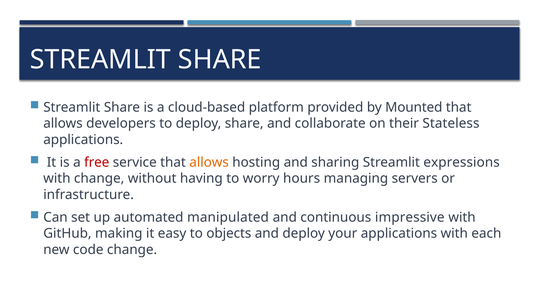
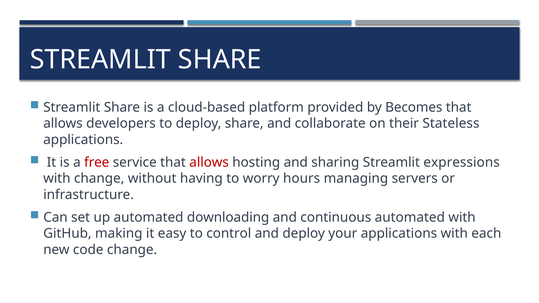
Mounted: Mounted -> Becomes (414, 107)
allows colour: orange -> red (209, 162)
manipulated: manipulated -> downloading (228, 218)
continuous impressive: impressive -> automated (410, 218)
objects: objects -> control (229, 234)
